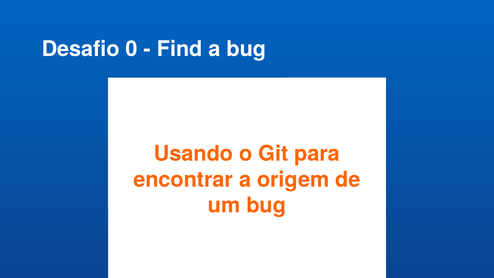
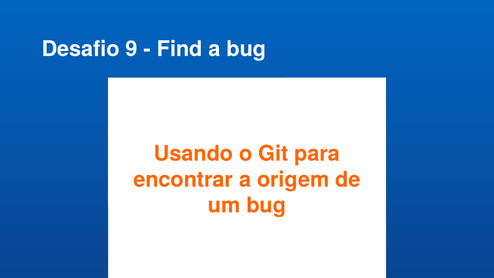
0: 0 -> 9 (132, 49)
